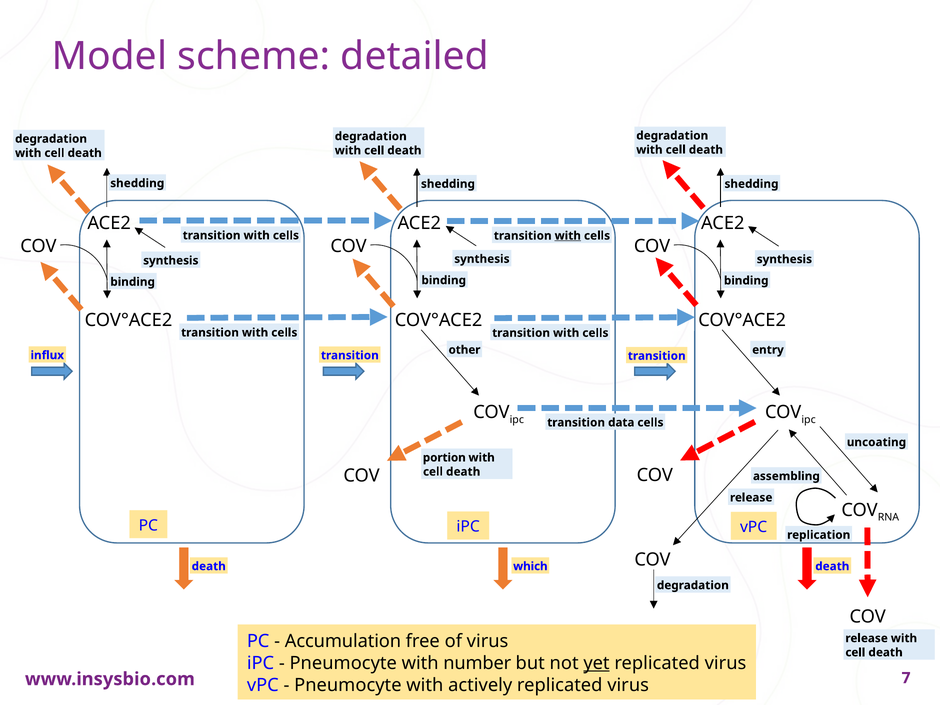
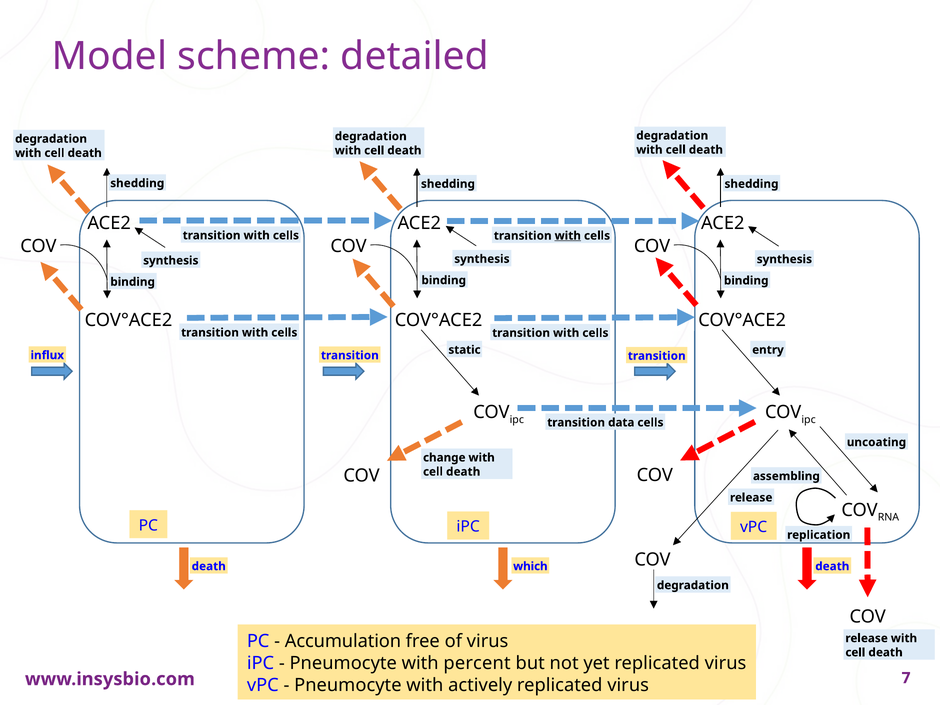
other: other -> static (464, 350)
portion: portion -> change (444, 458)
number: number -> percent (477, 663)
yet underline: present -> none (597, 663)
